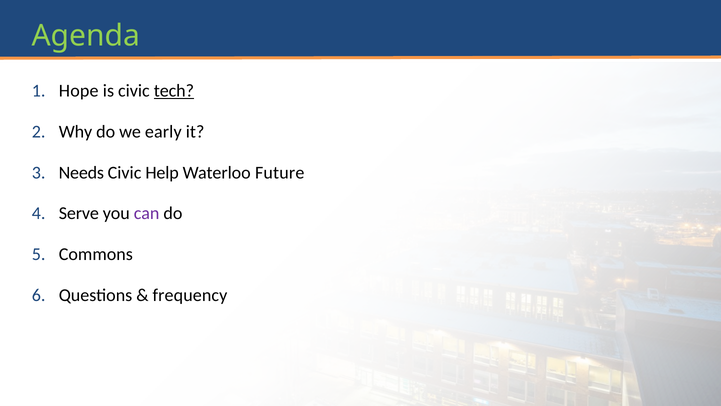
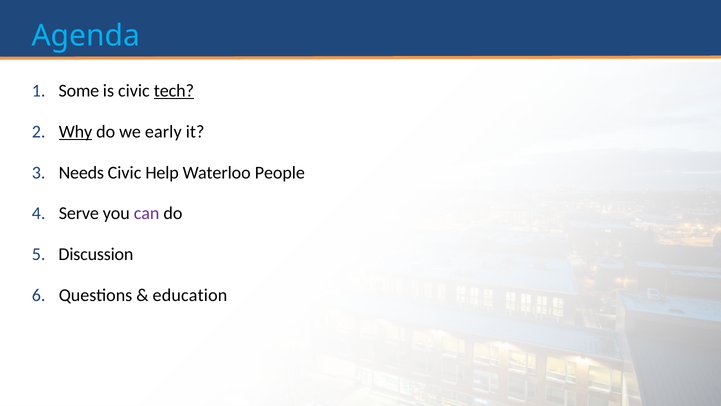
Agenda colour: light green -> light blue (86, 36)
Hope: Hope -> Some (79, 91)
Why underline: none -> present (76, 132)
Future: Future -> People (280, 172)
Commons: Commons -> Discussion (96, 254)
frequency: frequency -> education (190, 295)
